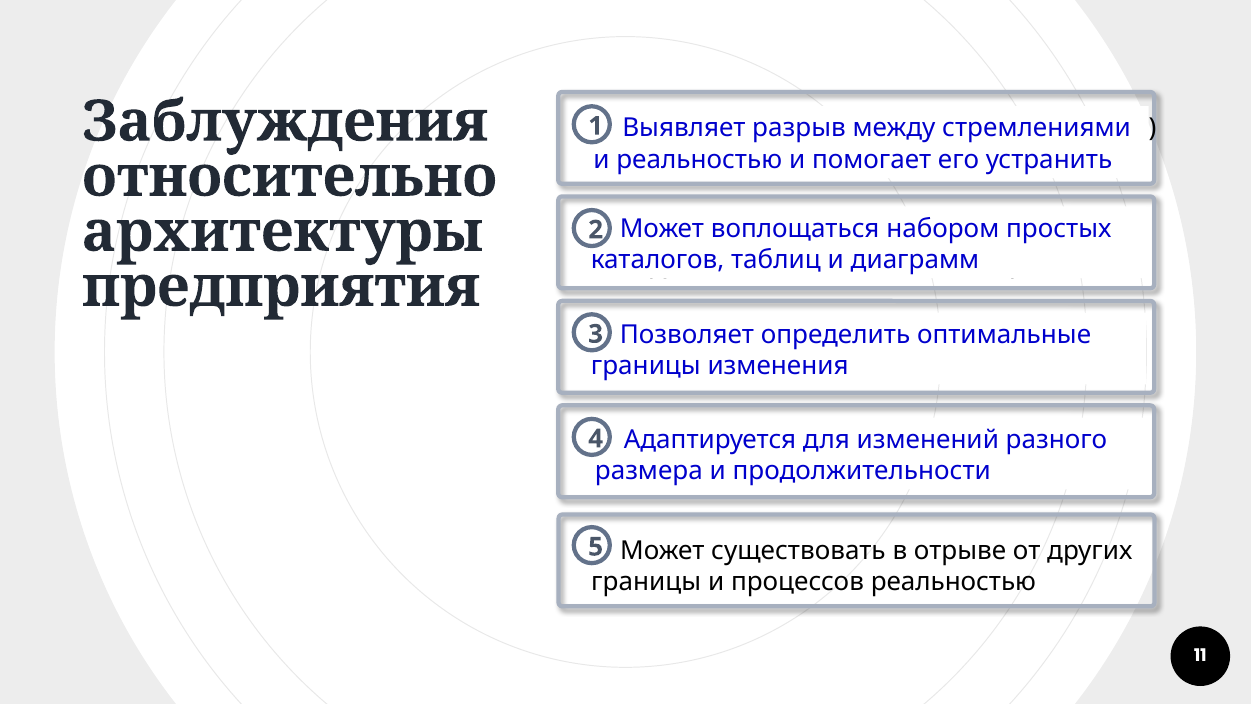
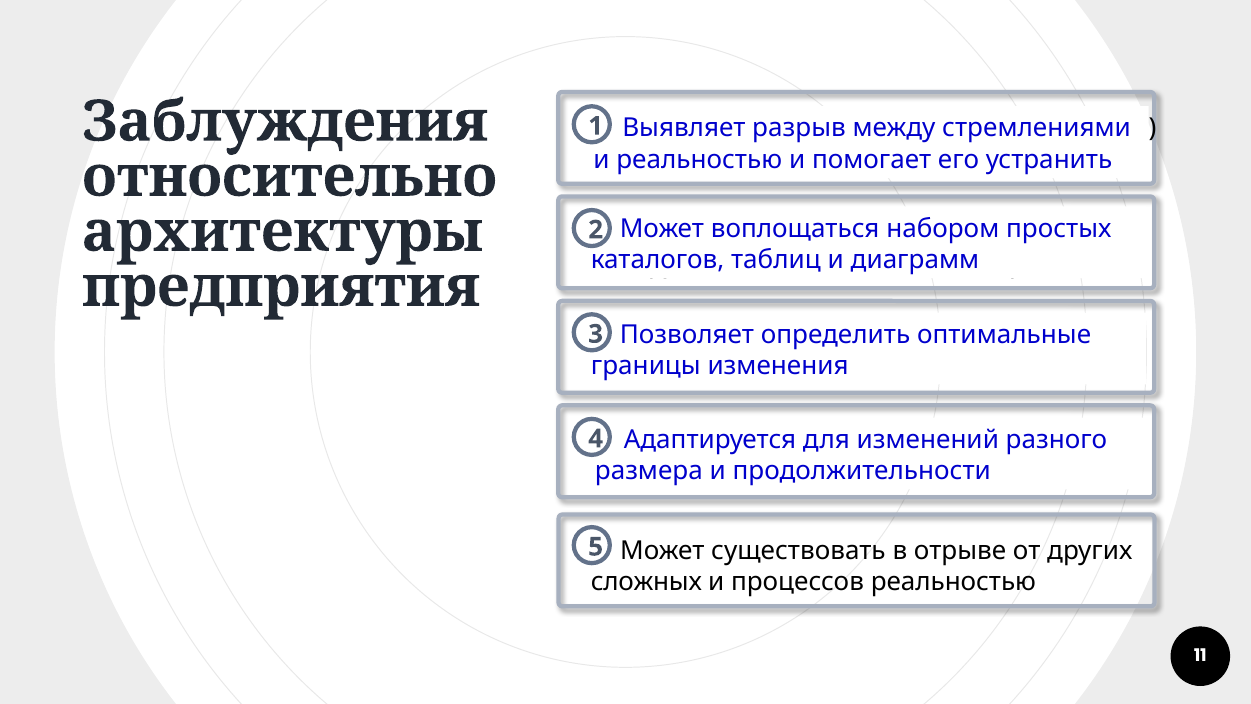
границы: границы -> сложных (646, 582)
